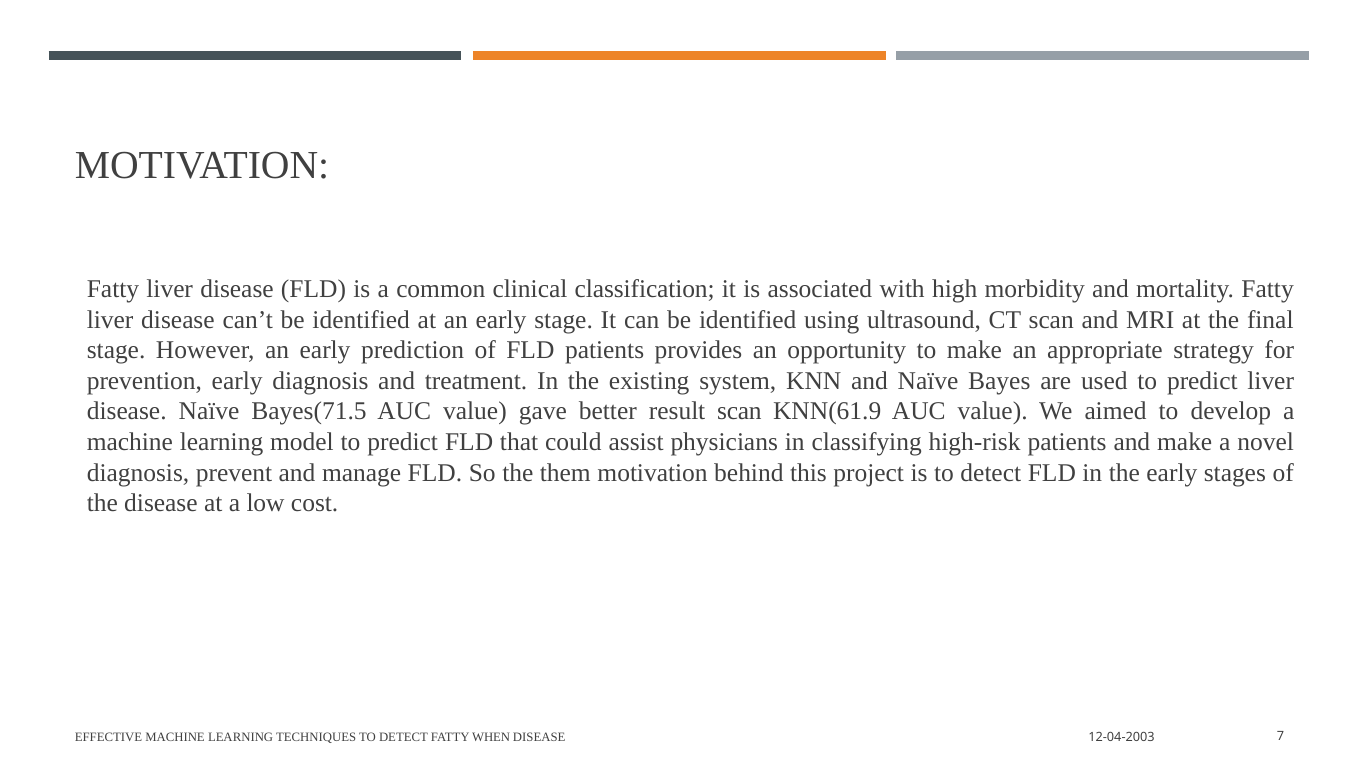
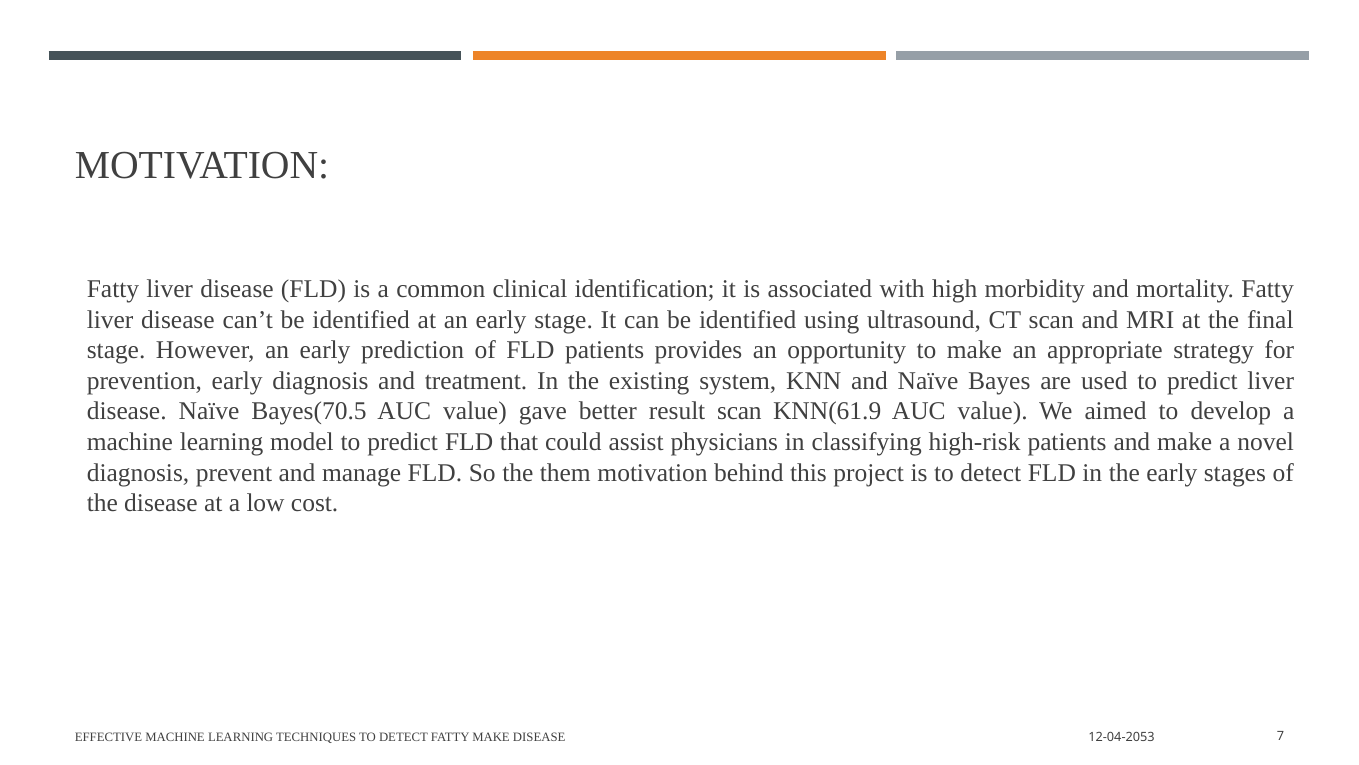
classification: classification -> identification (645, 289)
Bayes(71.5: Bayes(71.5 -> Bayes(70.5 (309, 411)
FATTY WHEN: WHEN -> MAKE (491, 737)
12-04-2003: 12-04-2003 -> 12-04-2053 (1122, 737)
